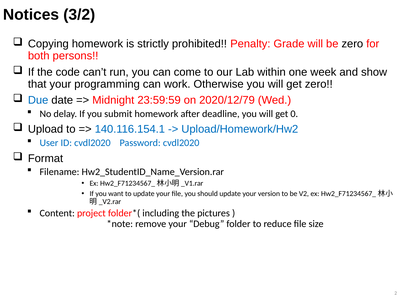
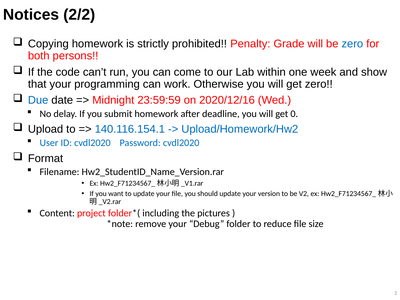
3/2: 3/2 -> 2/2 (79, 15)
zero colour: black -> blue (352, 44)
2020/12/79: 2020/12/79 -> 2020/12/16 (227, 100)
